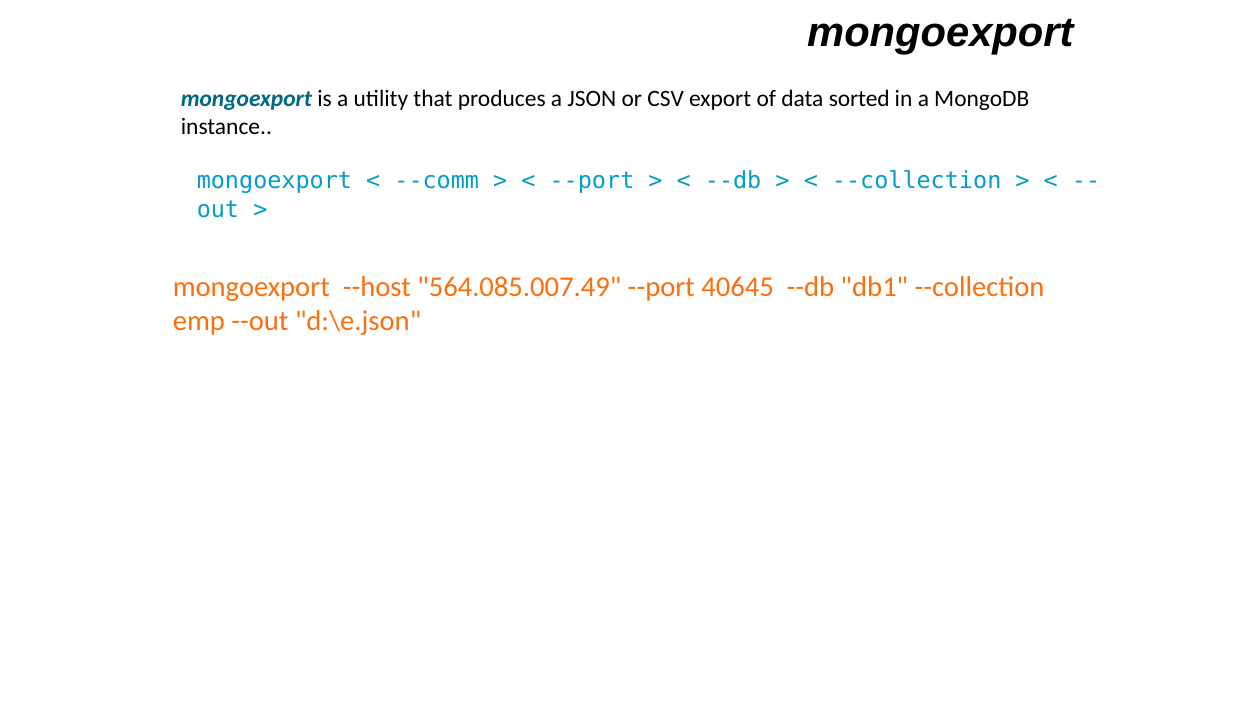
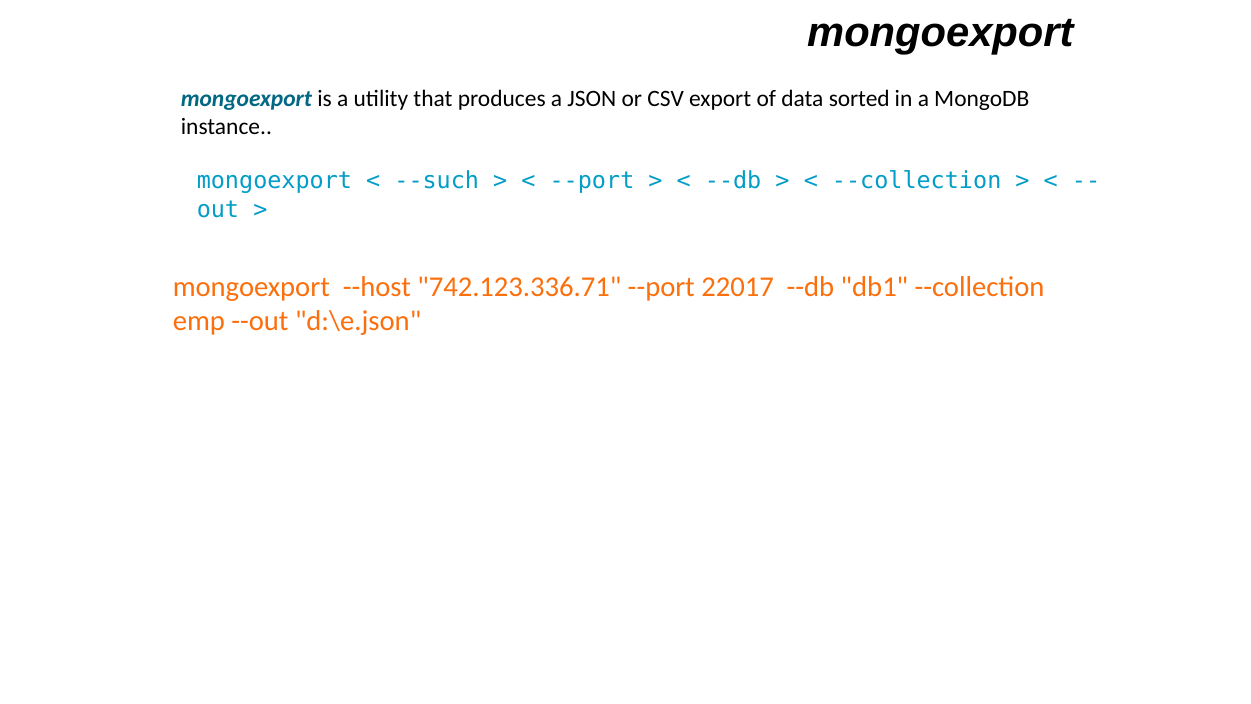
--comm: --comm -> --such (437, 181)
564.085.007.49: 564.085.007.49 -> 742.123.336.71 (519, 287)
40645: 40645 -> 22017 (738, 287)
